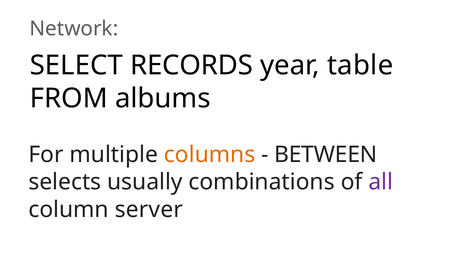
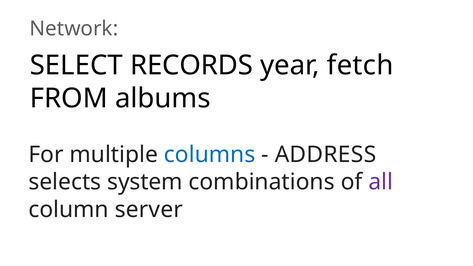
table: table -> fetch (360, 65)
columns colour: orange -> blue (210, 155)
BETWEEN: BETWEEN -> ADDRESS (325, 155)
usually: usually -> system (145, 182)
